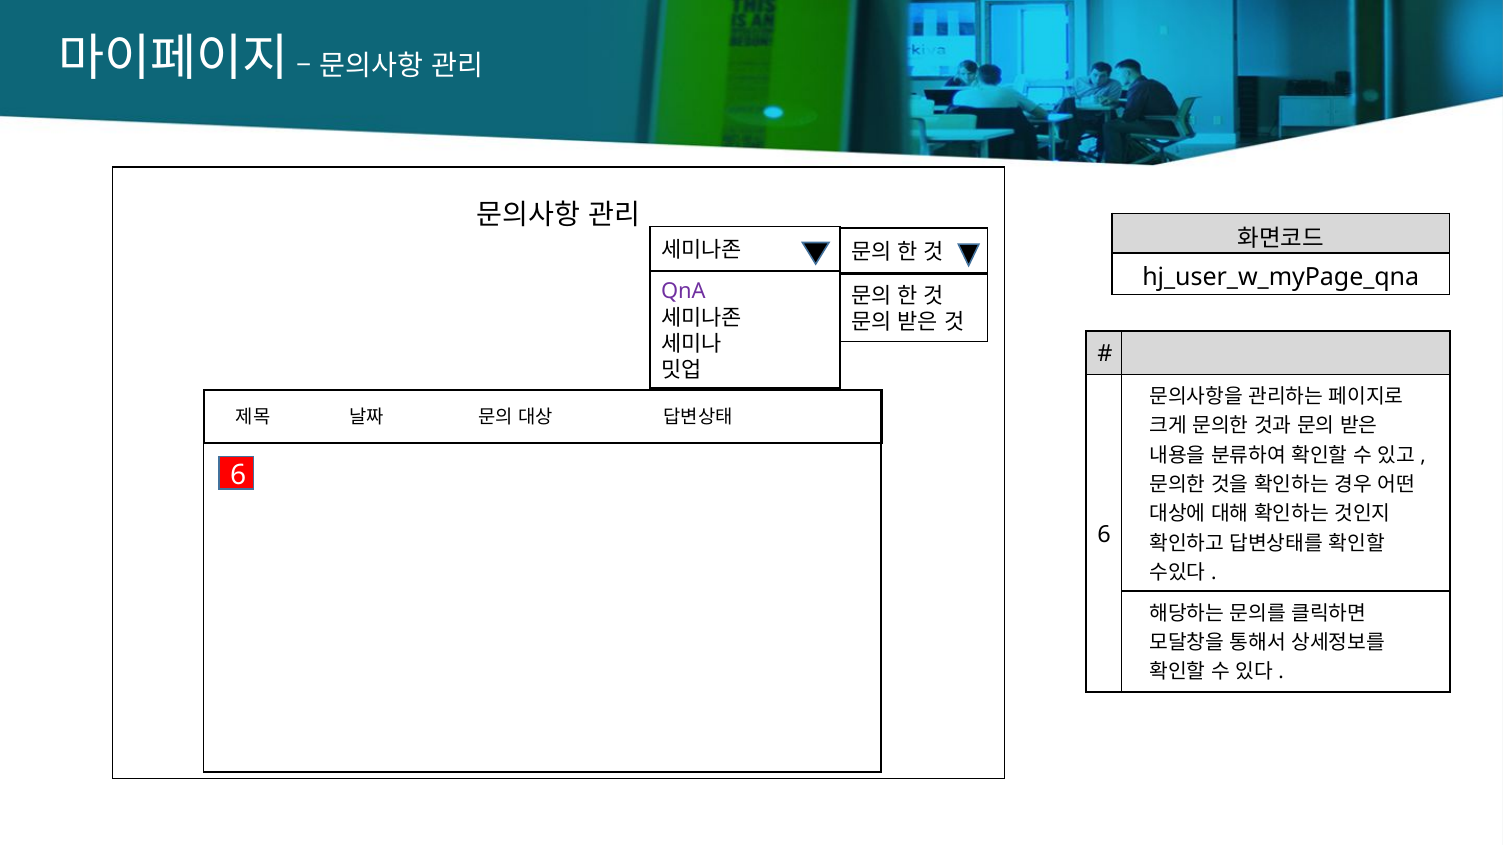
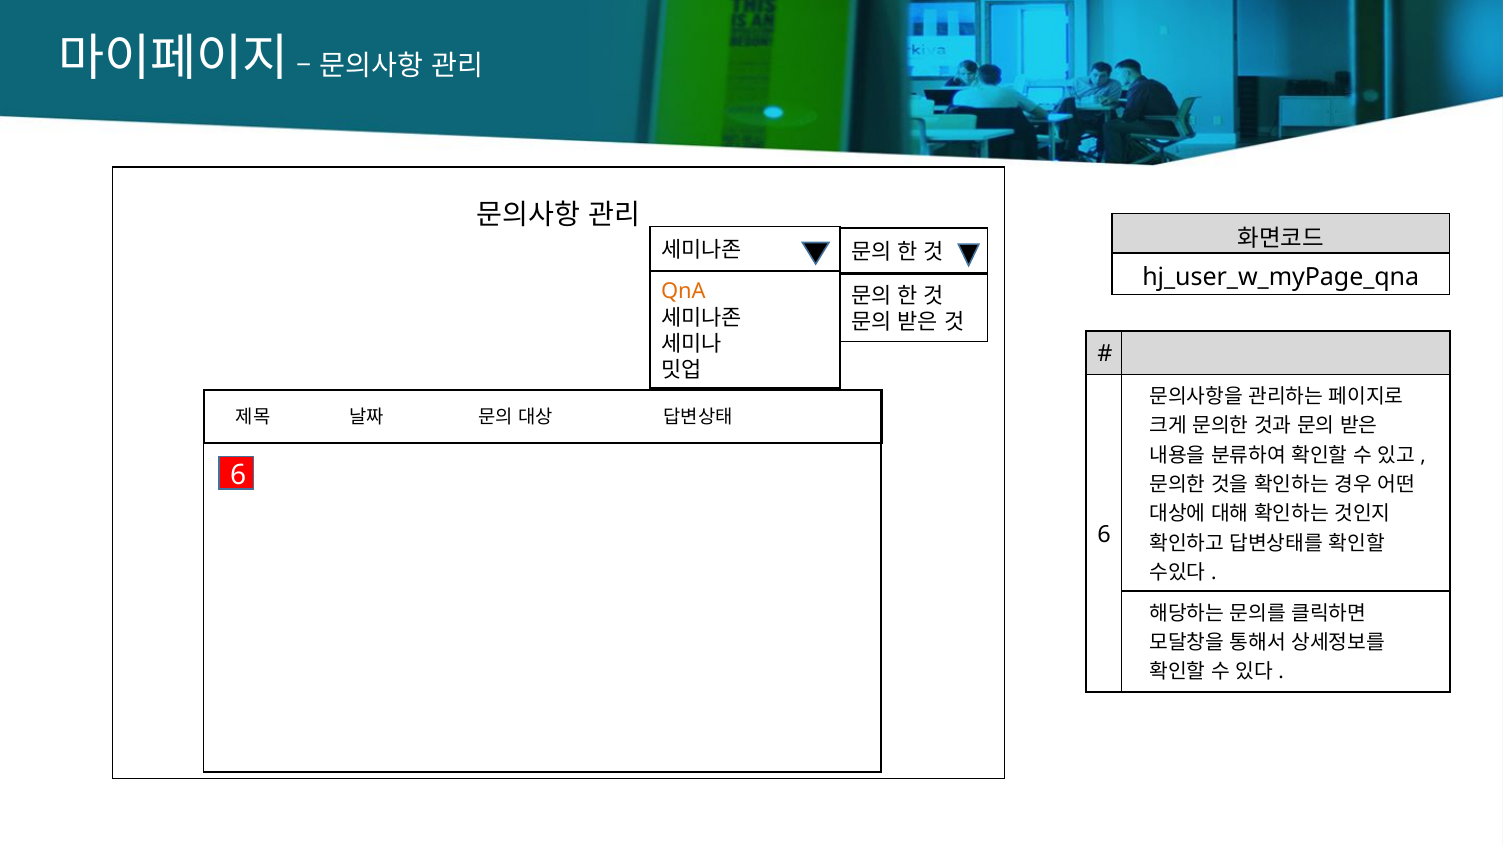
QnA colour: purple -> orange (683, 292)
